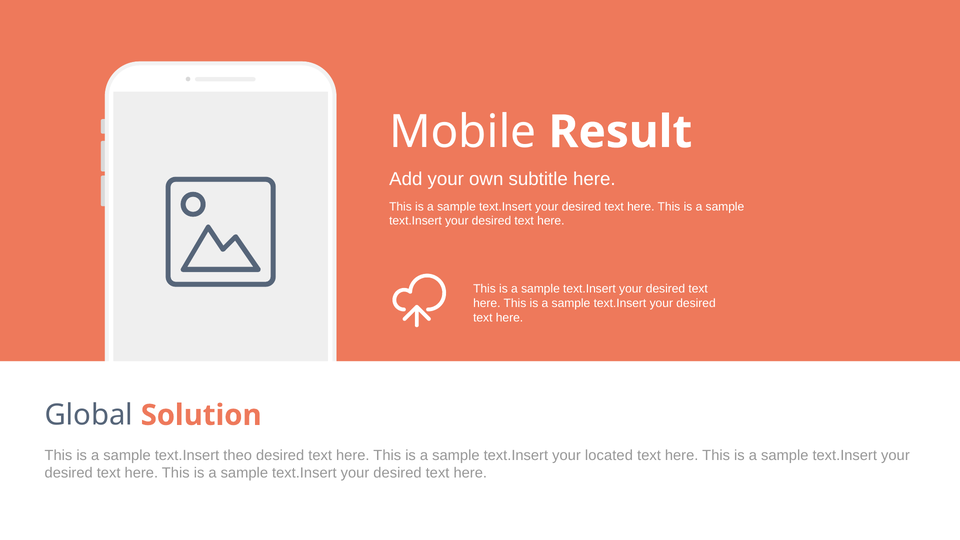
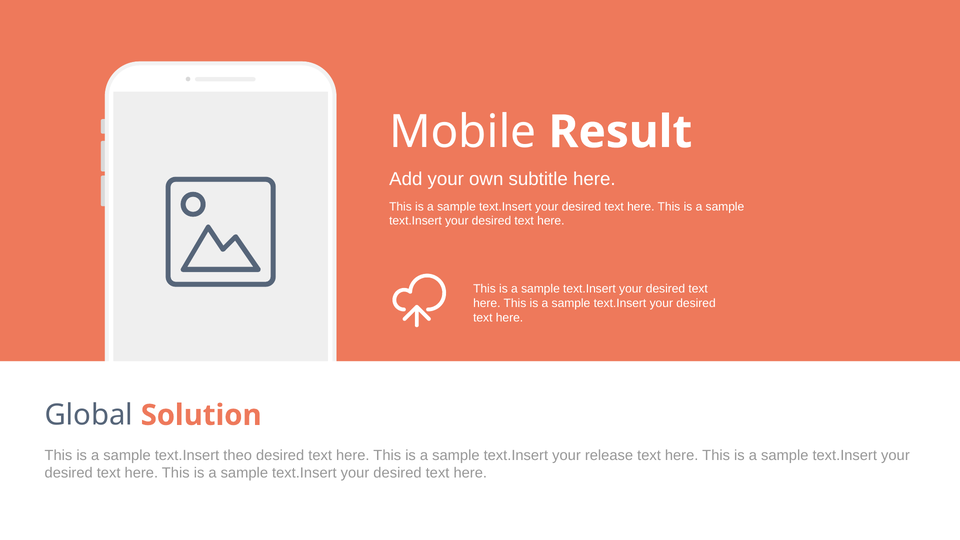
located: located -> release (609, 456)
